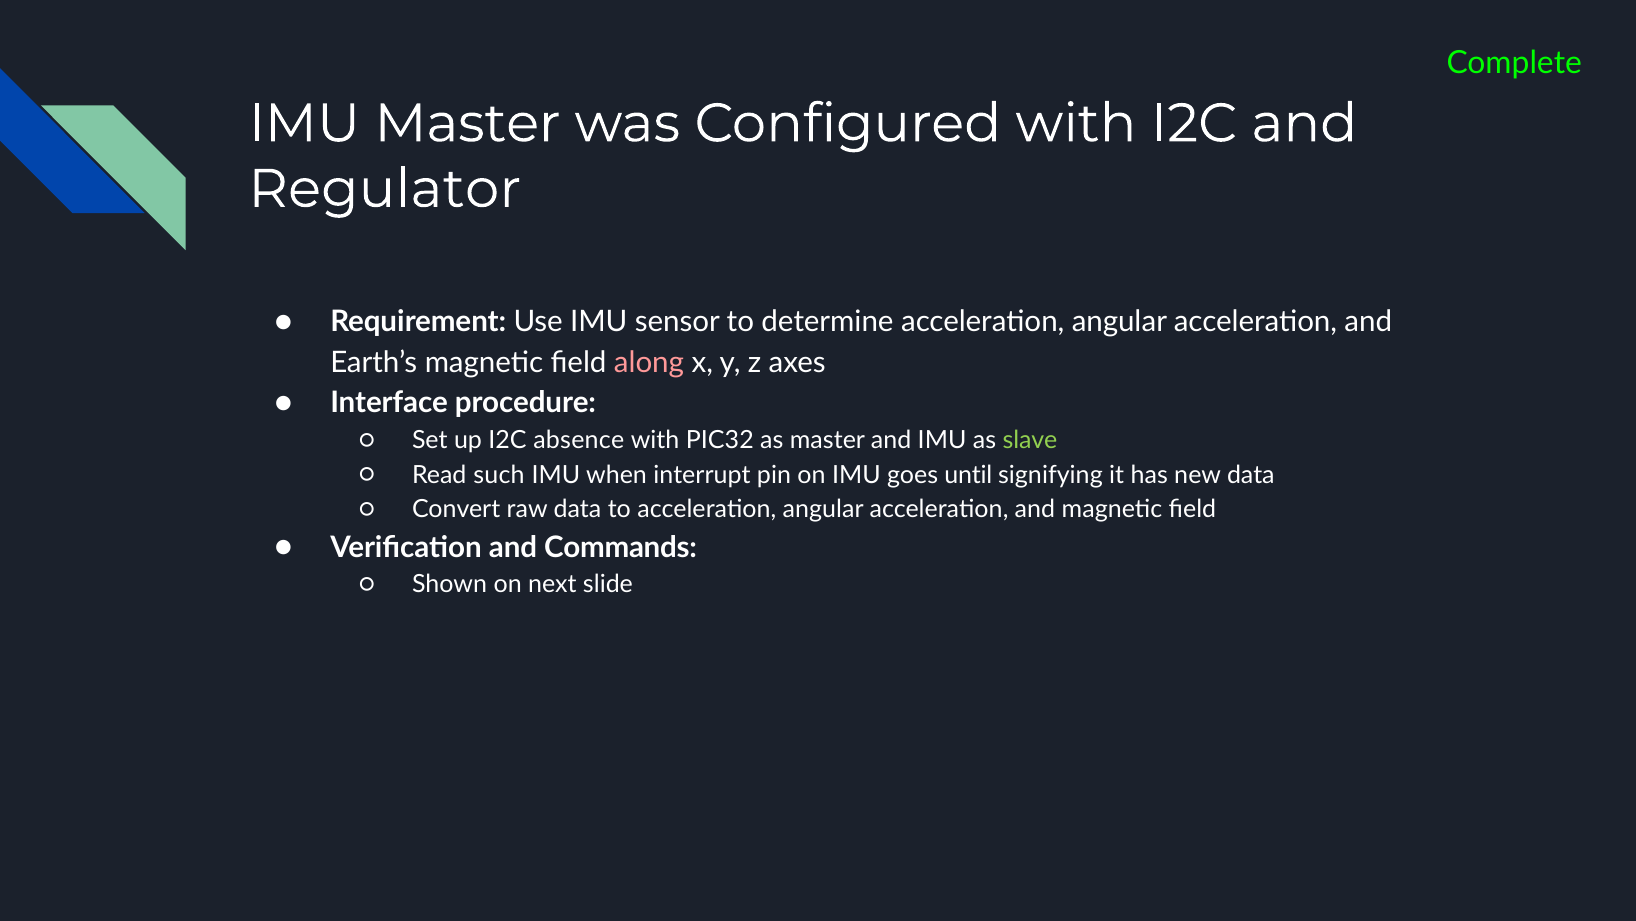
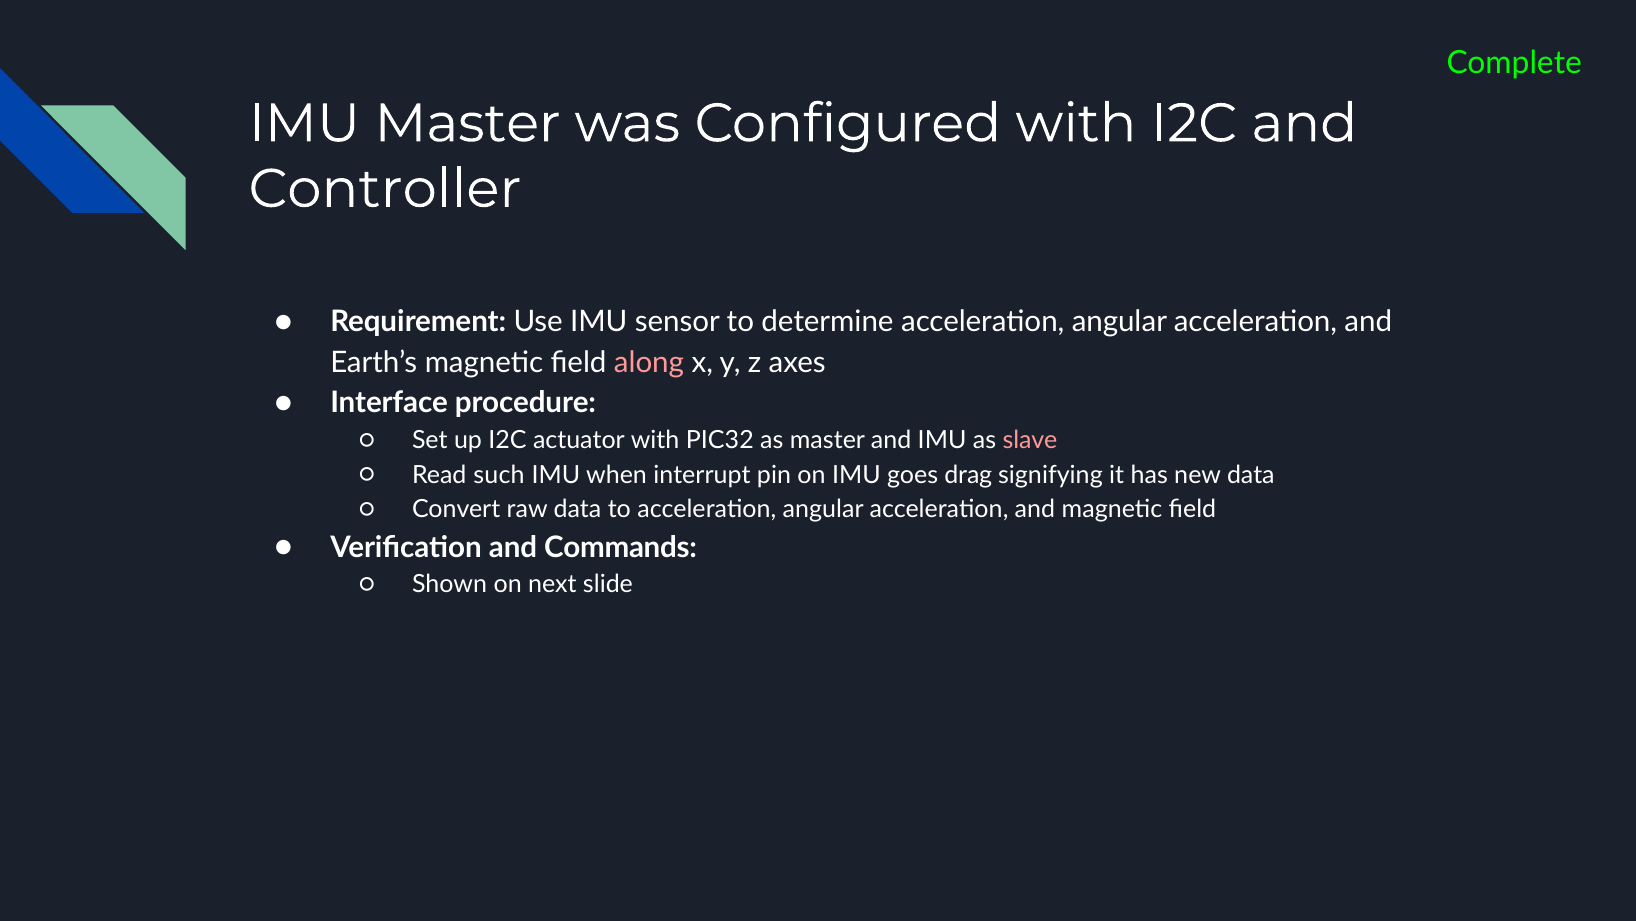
Regulator: Regulator -> Controller (385, 189)
absence: absence -> actuator (579, 440)
slave colour: light green -> pink (1030, 440)
until: until -> drag (968, 474)
